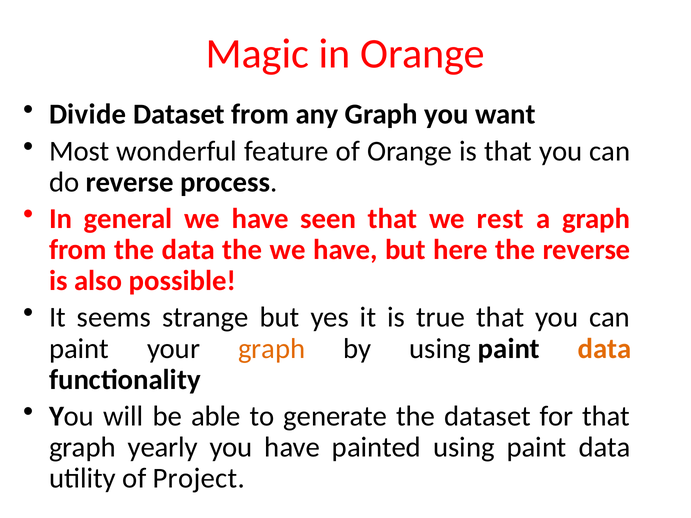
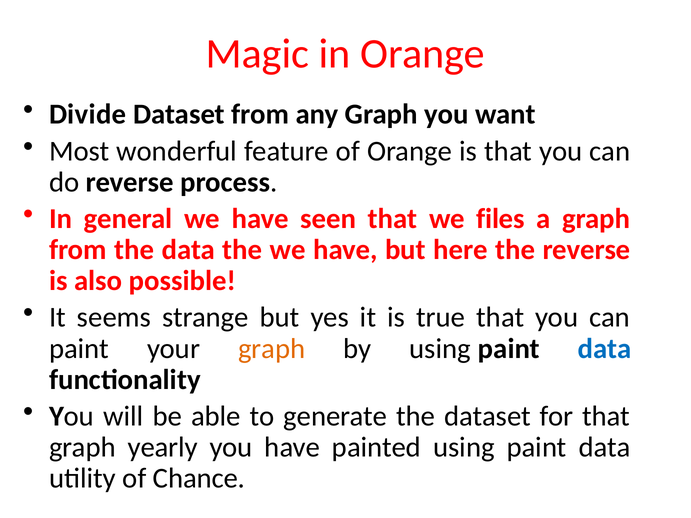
rest: rest -> files (501, 219)
data colour: orange -> blue (604, 349)
Project: Project -> Chance (199, 479)
